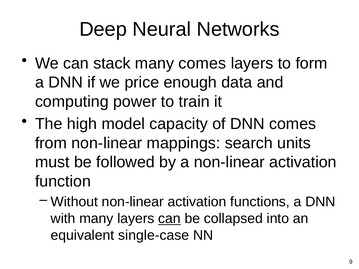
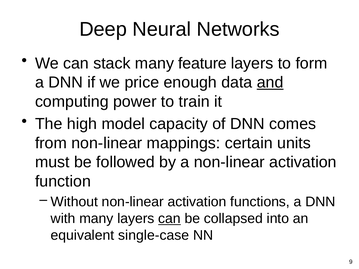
many comes: comes -> feature (202, 63)
and underline: none -> present (270, 82)
search: search -> certain (249, 143)
